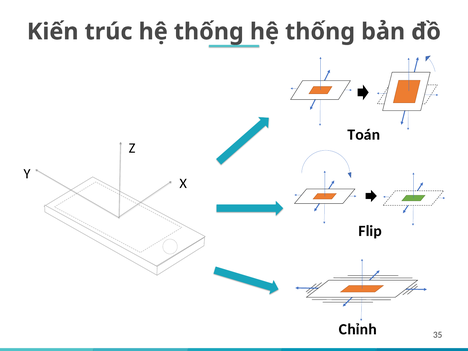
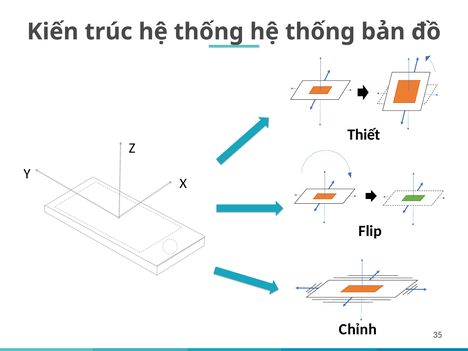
Toán: Toán -> Thiết (364, 135)
